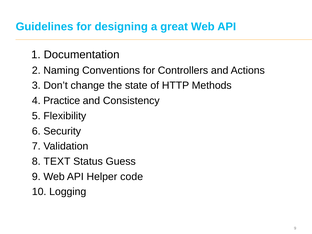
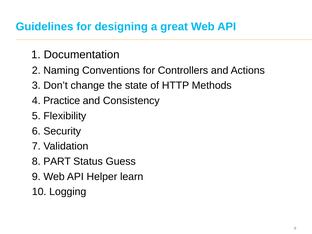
TEXT: TEXT -> PART (57, 161)
code: code -> learn (132, 177)
